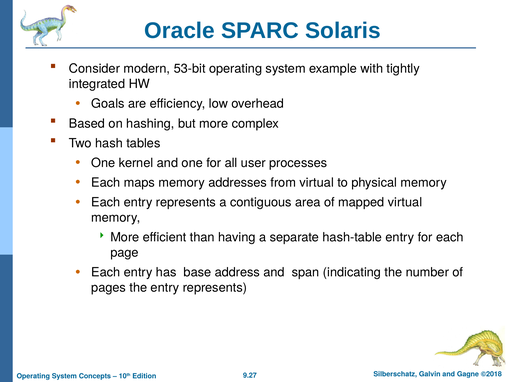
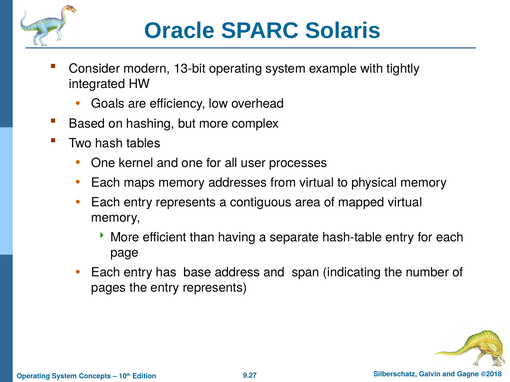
53-bit: 53-bit -> 13-bit (190, 69)
